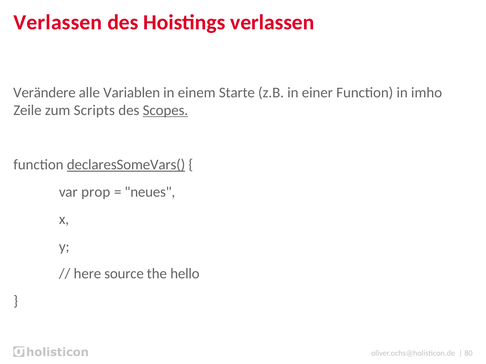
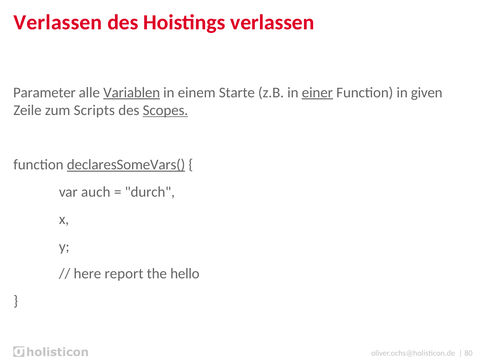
Verändere: Verändere -> Parameter (44, 93)
Variablen underline: none -> present (132, 93)
einer underline: none -> present (317, 93)
imho: imho -> given (427, 93)
prop: prop -> auch (96, 192)
neues: neues -> durch (150, 192)
source: source -> report (124, 274)
